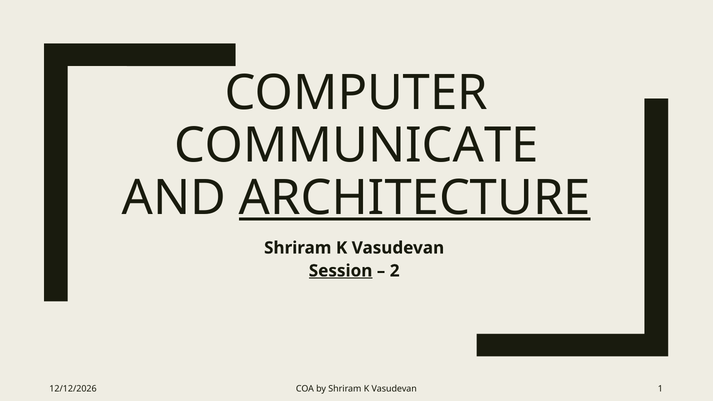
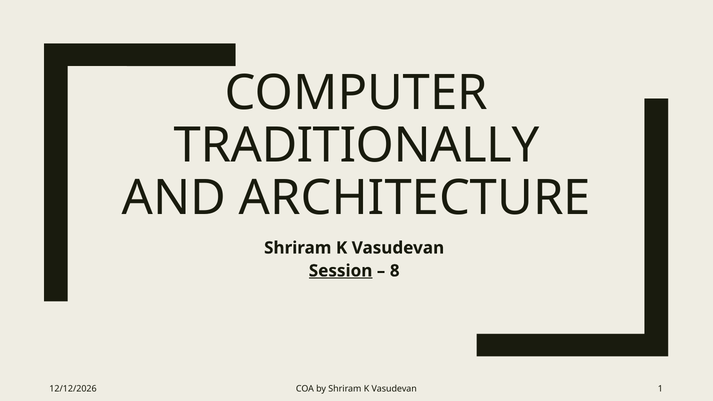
COMMUNICATE: COMMUNICATE -> TRADITIONALLY (357, 146)
ARCHITECTURE underline: present -> none (415, 198)
2: 2 -> 8 (395, 271)
